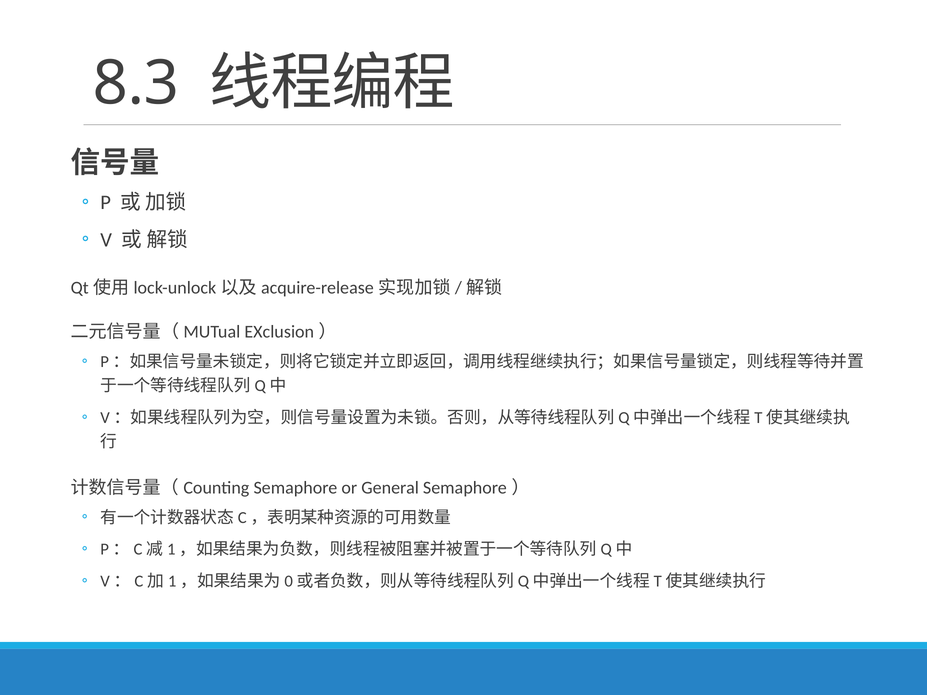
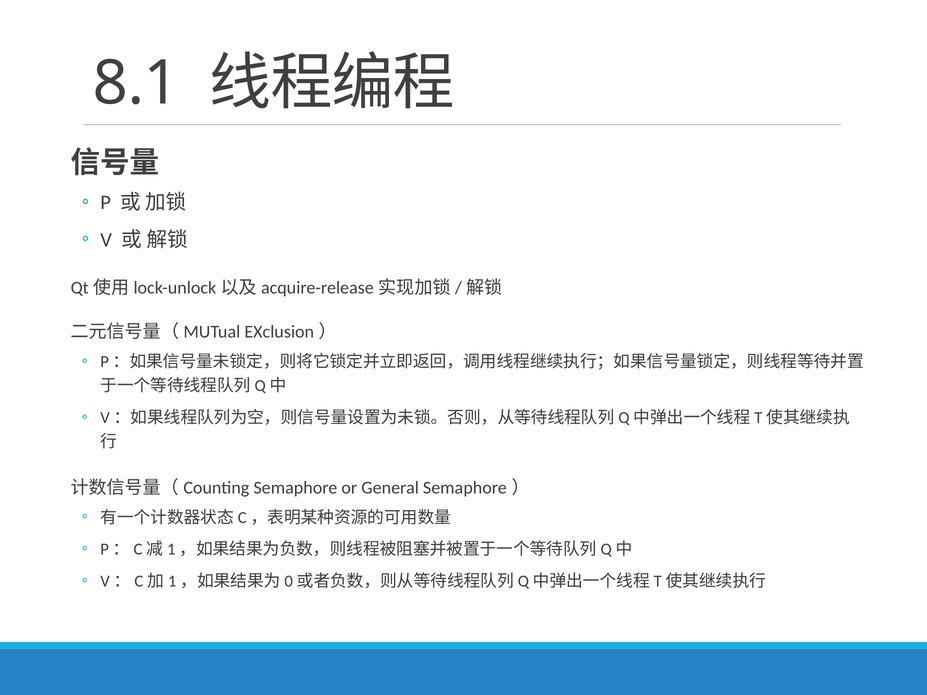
8.3: 8.3 -> 8.1 (136, 83)
